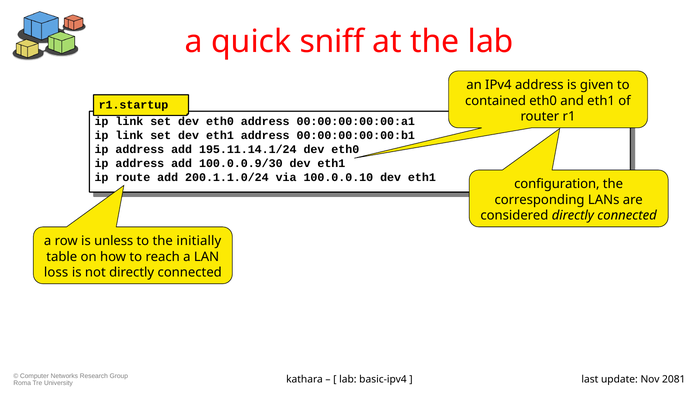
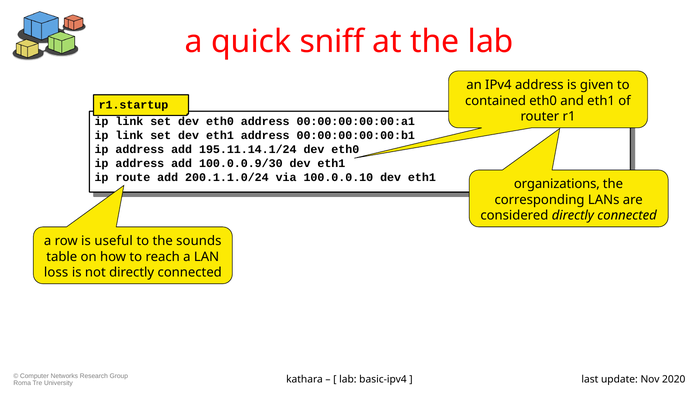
configuration: configuration -> organizations (557, 184)
unless: unless -> useful (114, 241)
initially: initially -> sounds (199, 241)
2081: 2081 -> 2020 (674, 379)
